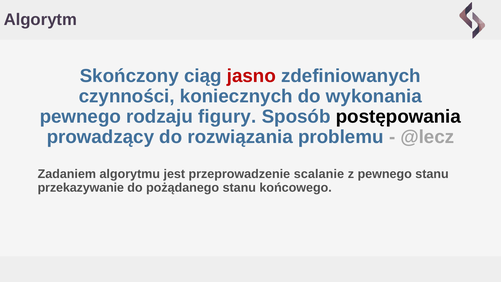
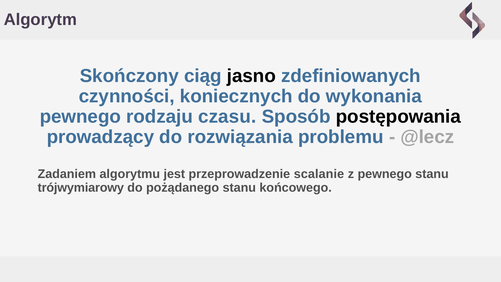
jasno colour: red -> black (251, 76)
figury: figury -> czasu (227, 116)
przekazywanie: przekazywanie -> trójwymiarowy (81, 188)
